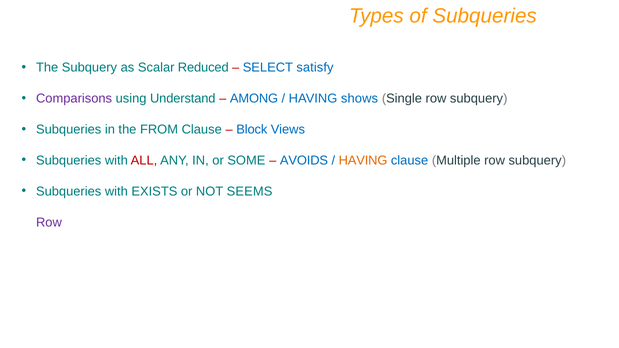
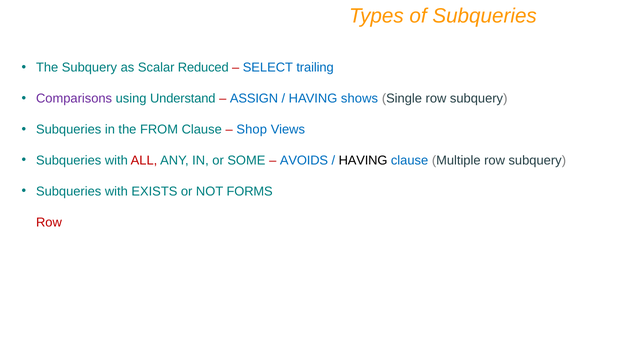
satisfy: satisfy -> trailing (315, 68)
AMONG: AMONG -> ASSIGN (254, 99)
Block: Block -> Shop (252, 130)
HAVING colour: orange -> black (363, 161)
SEEMS: SEEMS -> FORMS (250, 191)
Row colour: purple -> red (49, 222)
